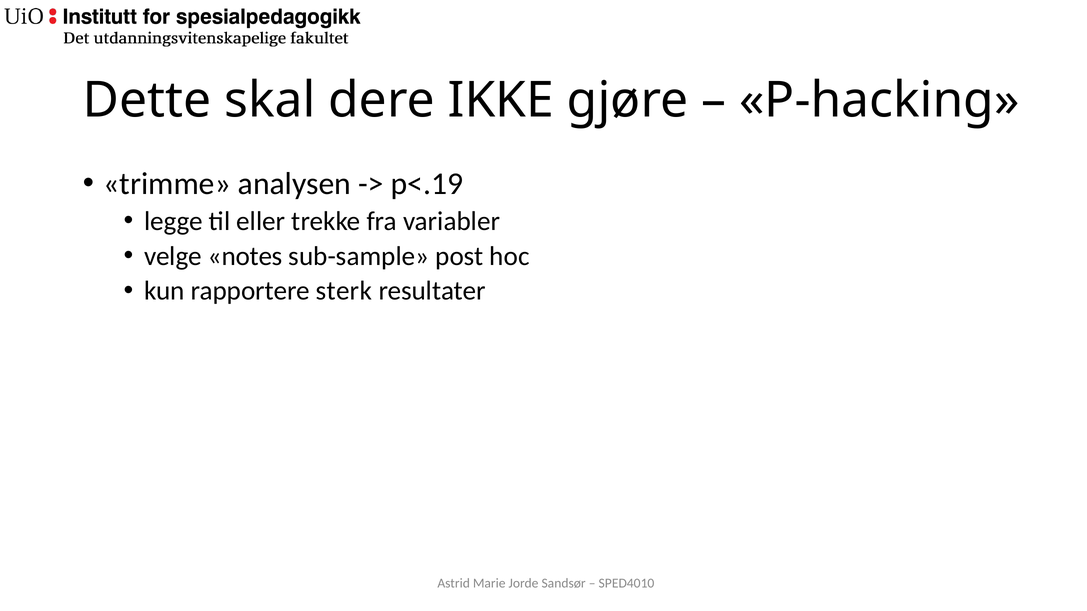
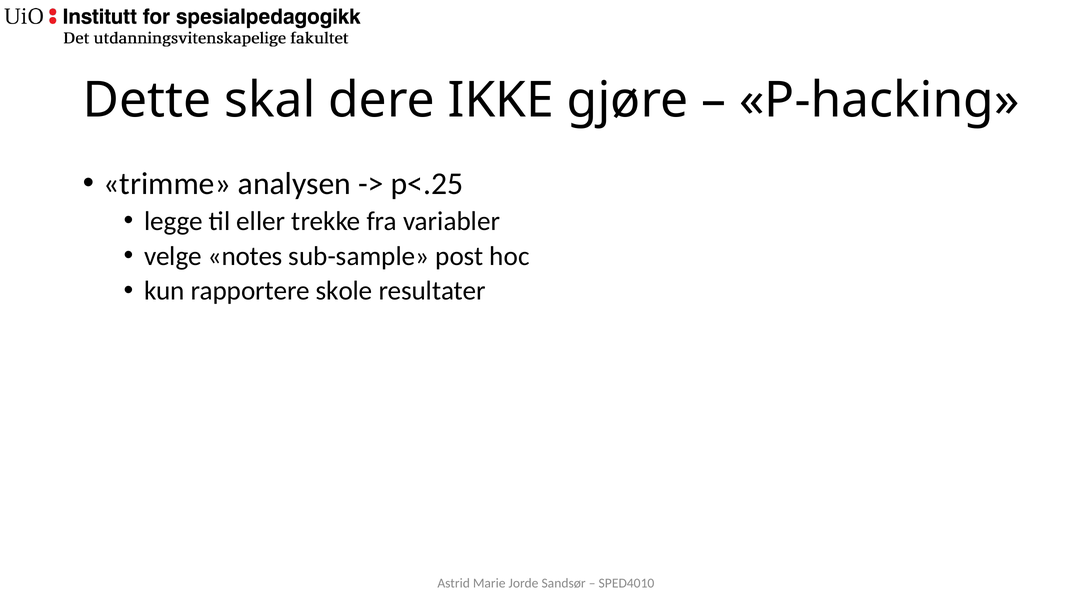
p<.19: p<.19 -> p<.25 (427, 184)
sterk: sterk -> skole (344, 291)
